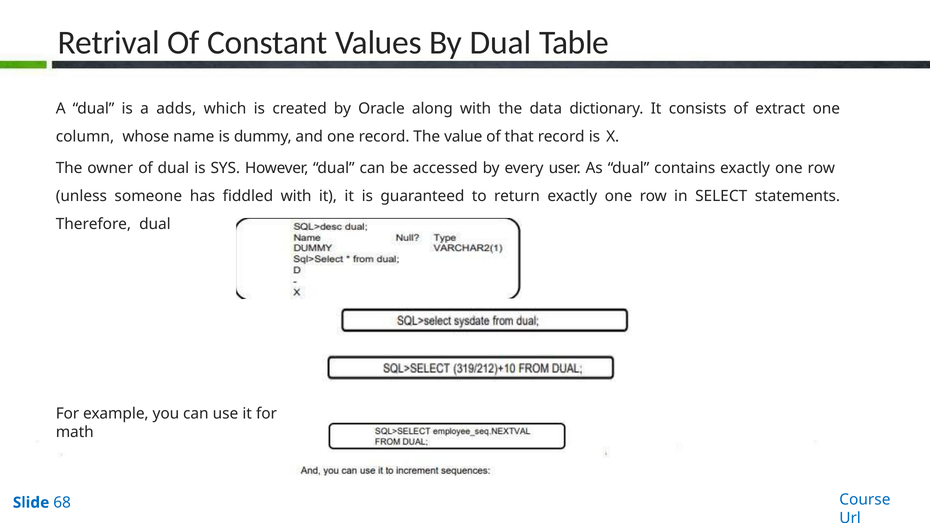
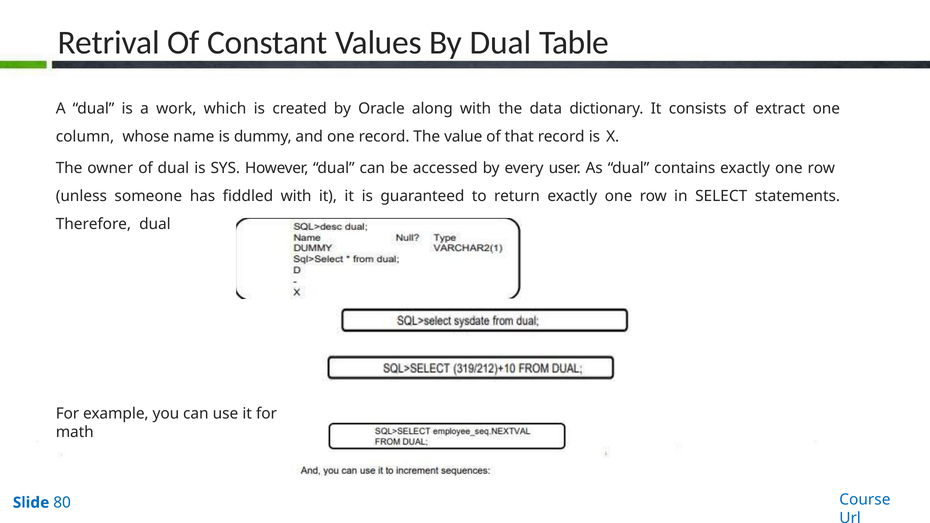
adds: adds -> work (176, 109)
68: 68 -> 80 (62, 503)
